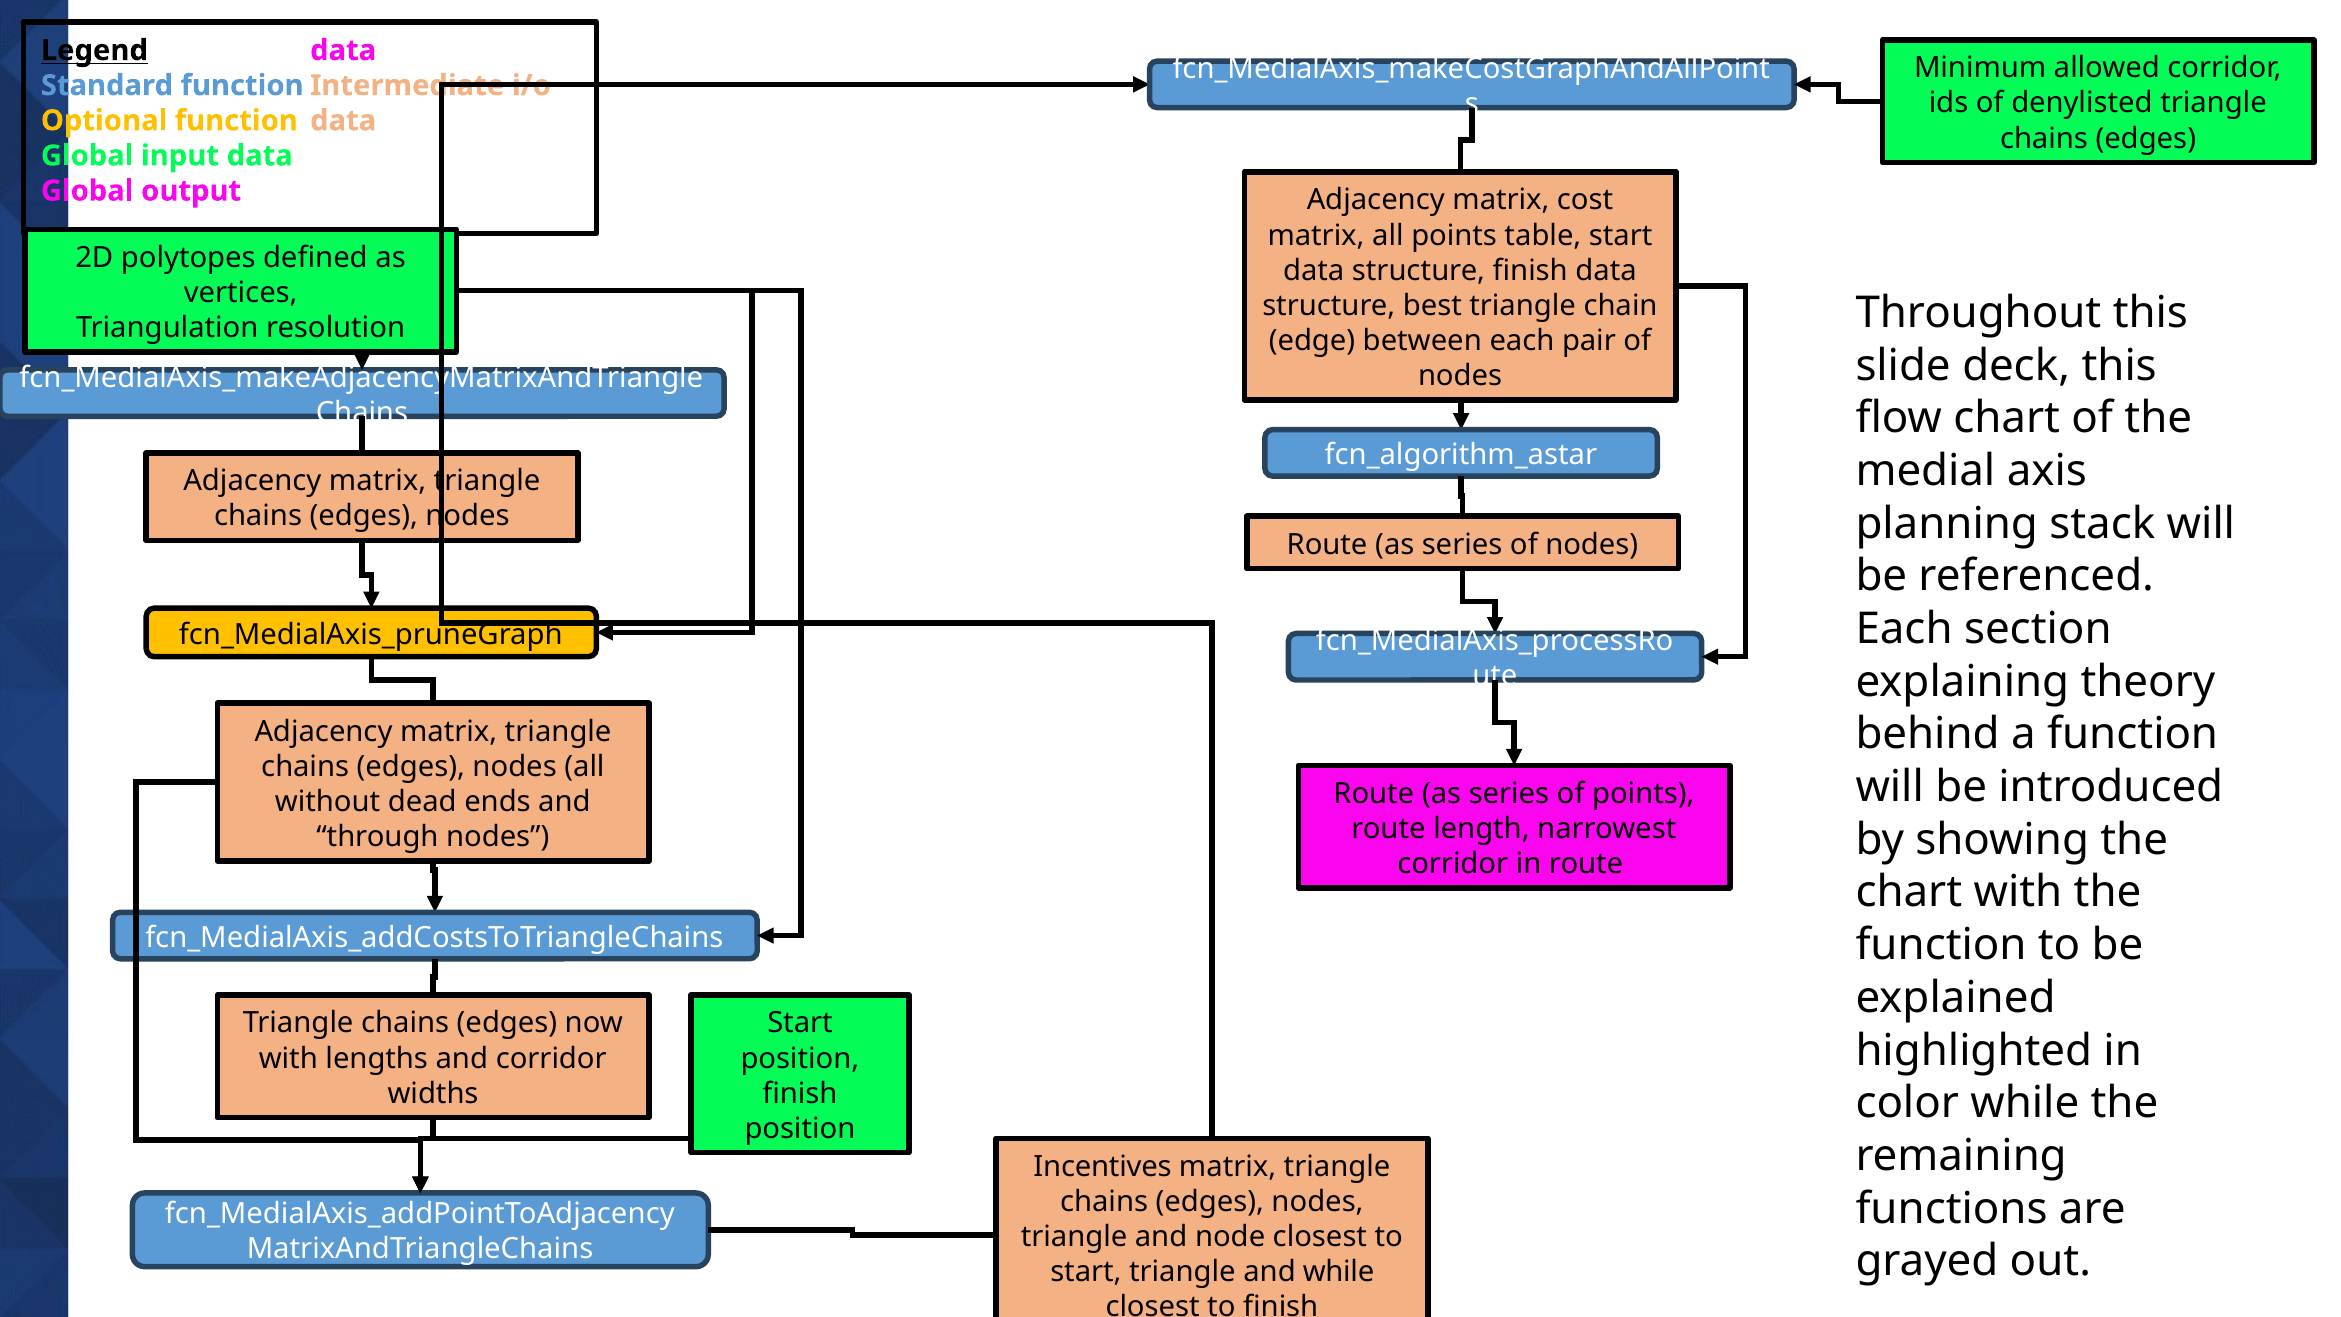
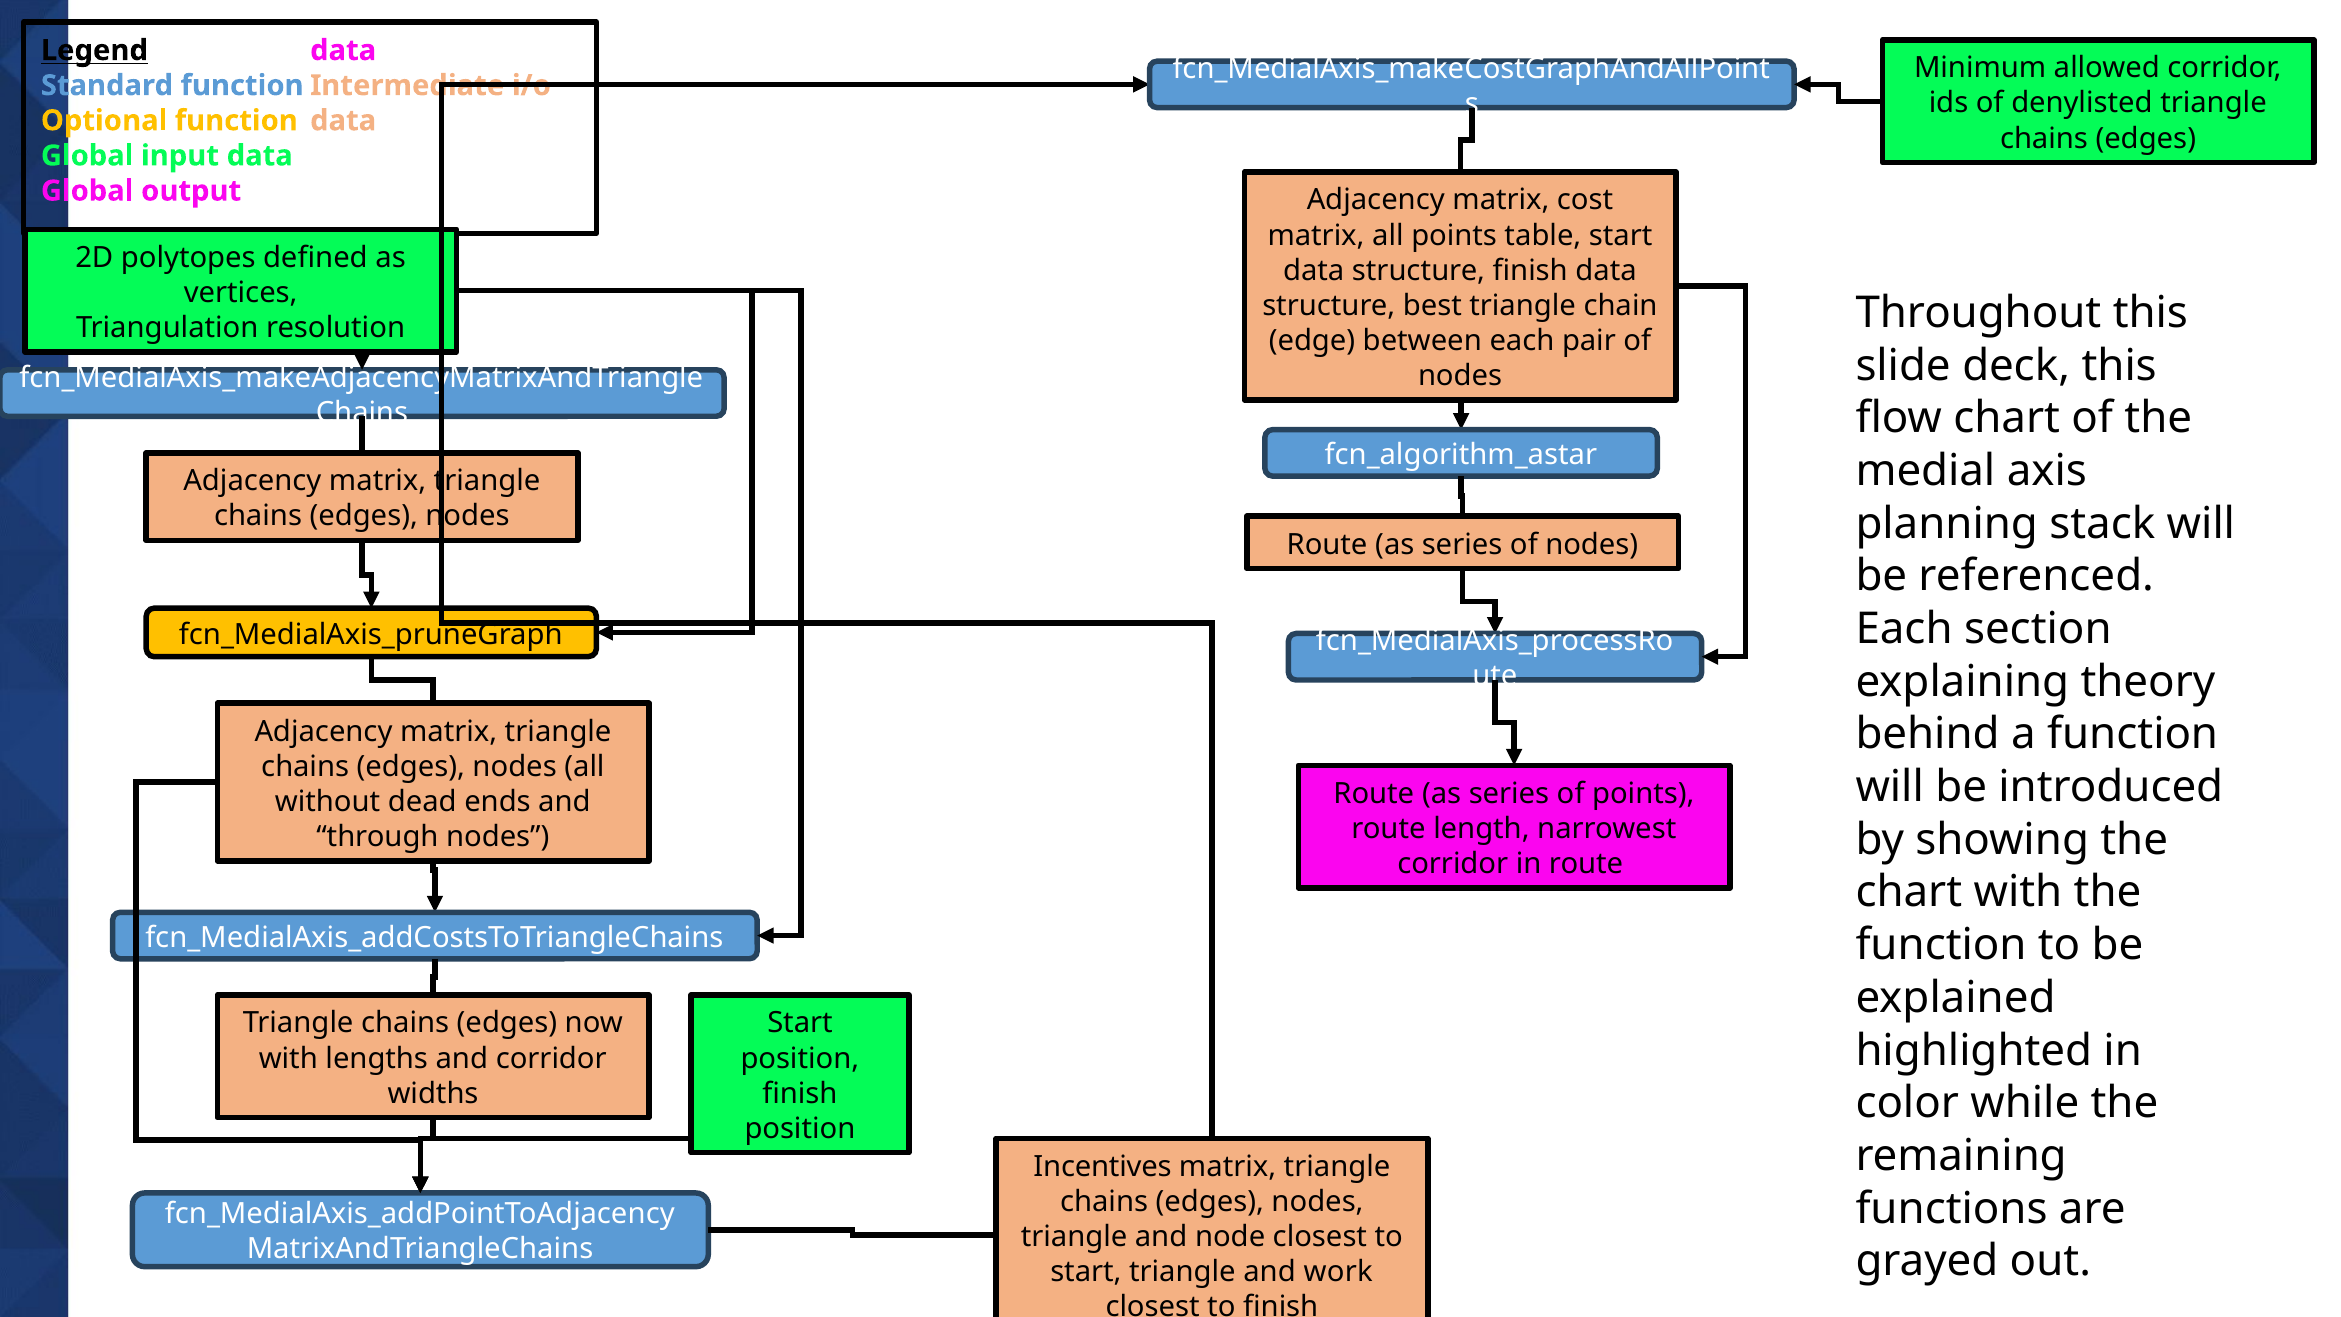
and while: while -> work (1338, 1272)
